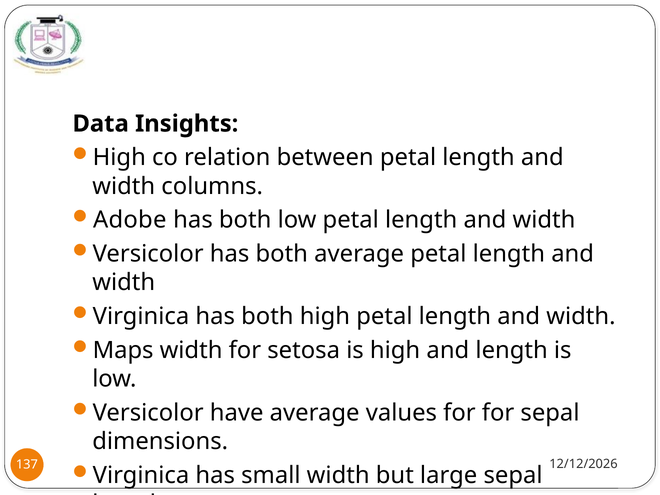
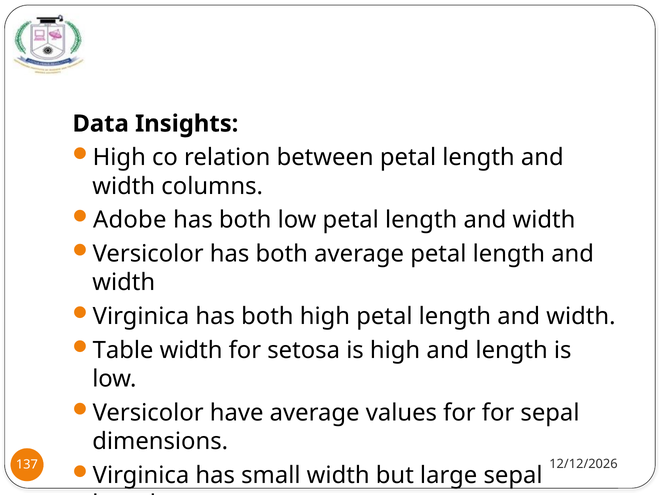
Maps: Maps -> Table (123, 350)
